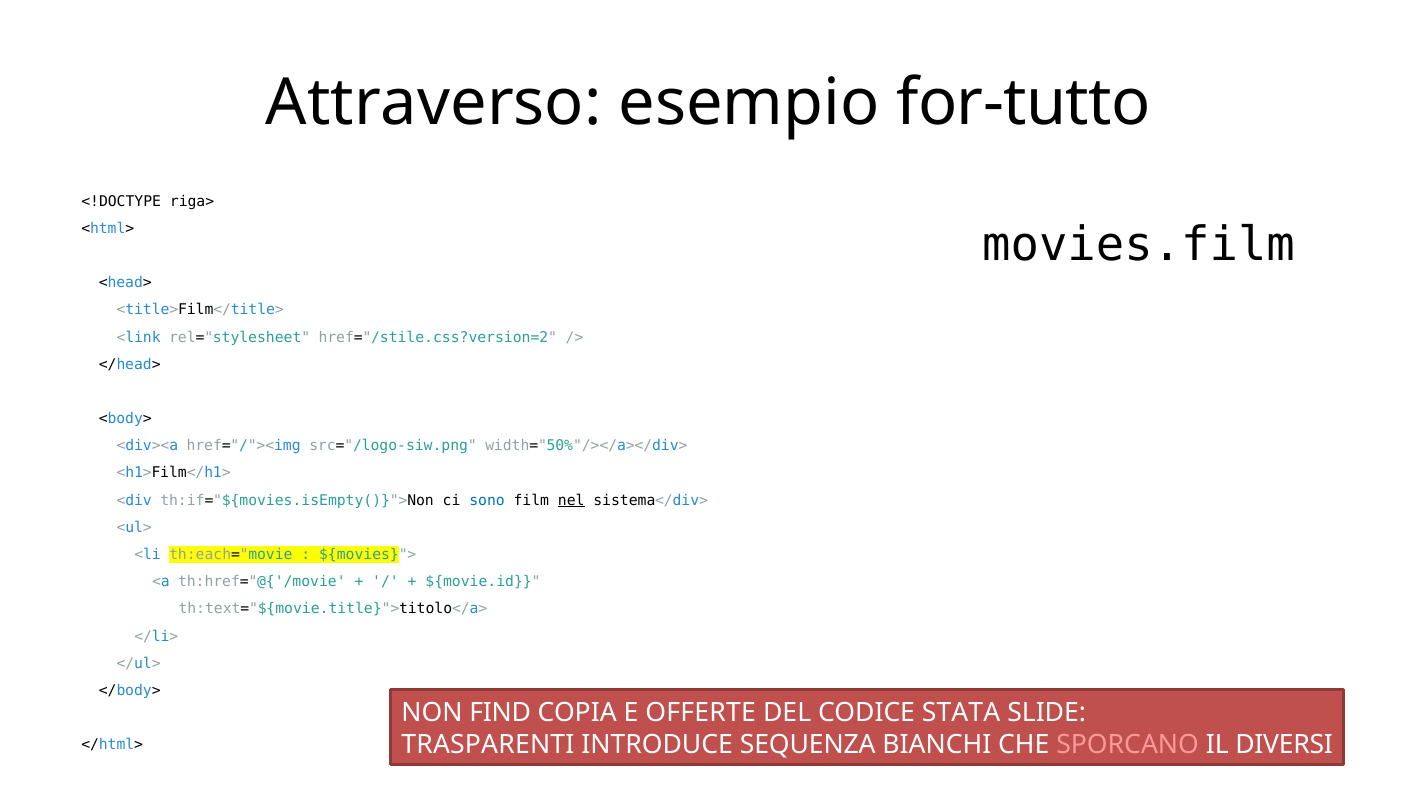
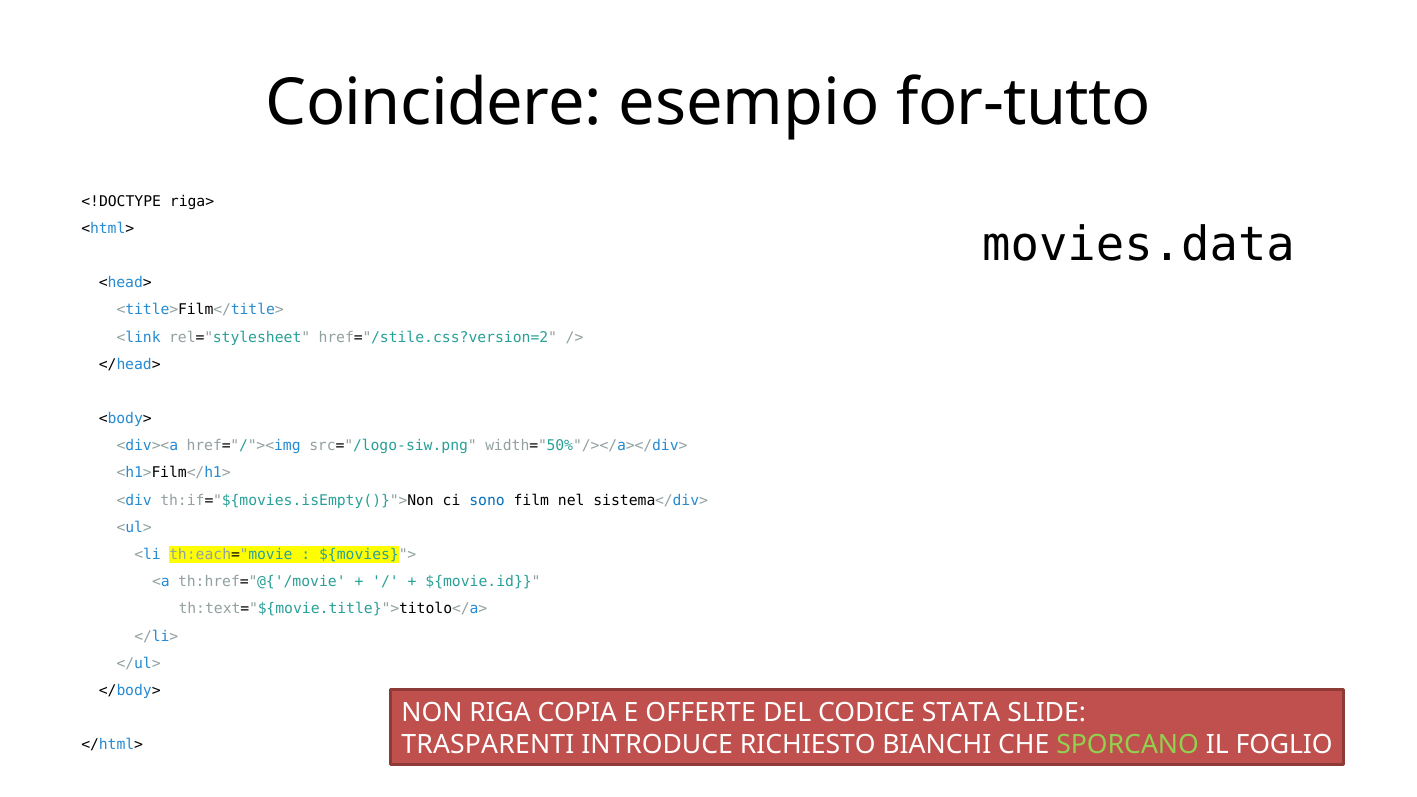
Attraverso: Attraverso -> Coincidere (434, 103)
movies.film: movies.film -> movies.data (1139, 245)
nel underline: present -> none (571, 500)
FIND: FIND -> RIGA (500, 713)
SEQUENZA: SEQUENZA -> RICHIESTO (808, 745)
SPORCANO colour: pink -> light green (1128, 745)
DIVERSI: DIVERSI -> FOGLIO (1284, 745)
